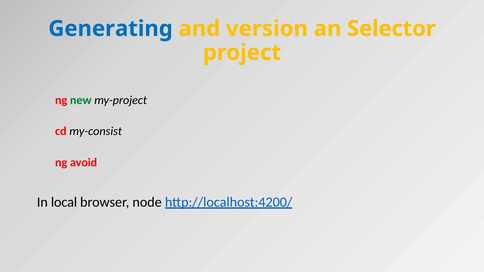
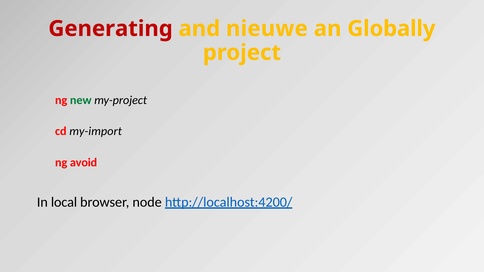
Generating colour: blue -> red (111, 29)
version: version -> nieuwe (267, 29)
Selector: Selector -> Globally (391, 29)
my-consist: my-consist -> my-import (96, 131)
